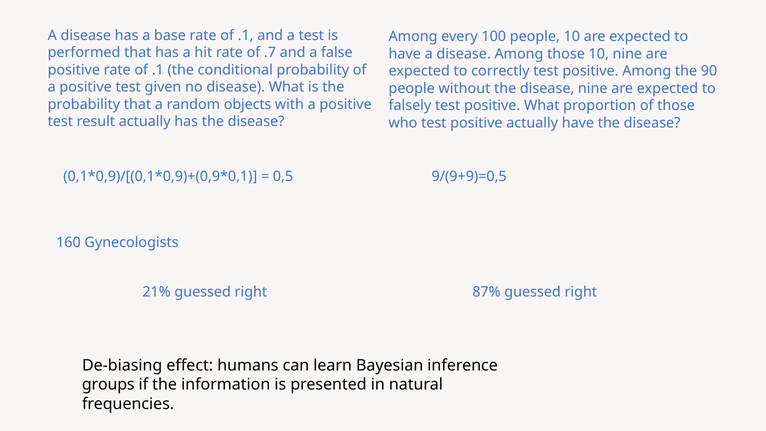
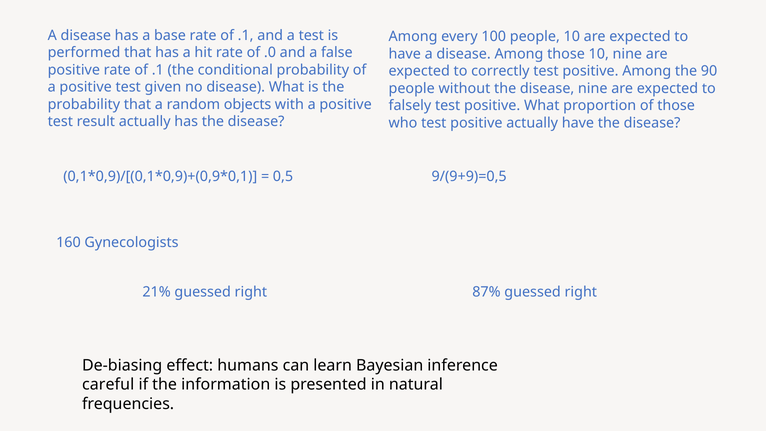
.7: .7 -> .0 (270, 53)
groups: groups -> careful (108, 384)
